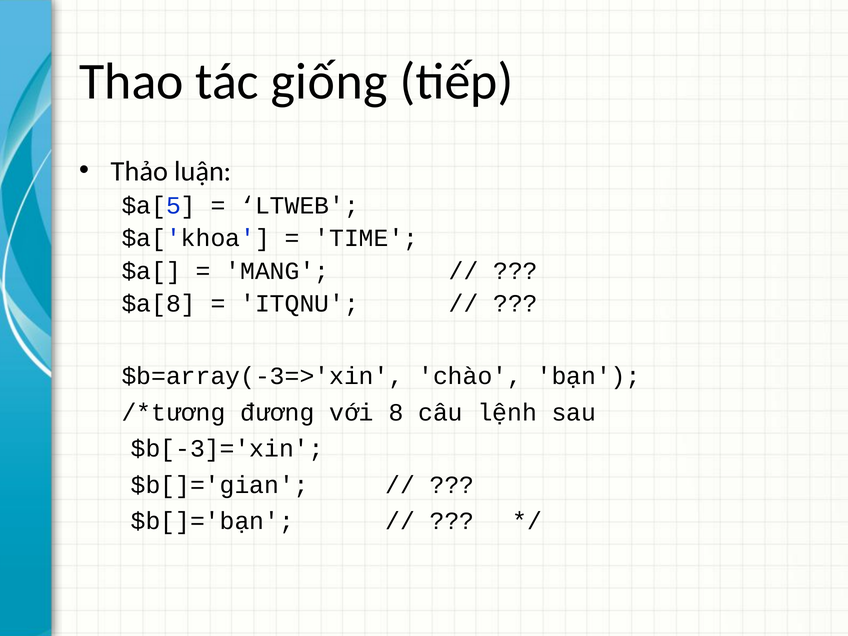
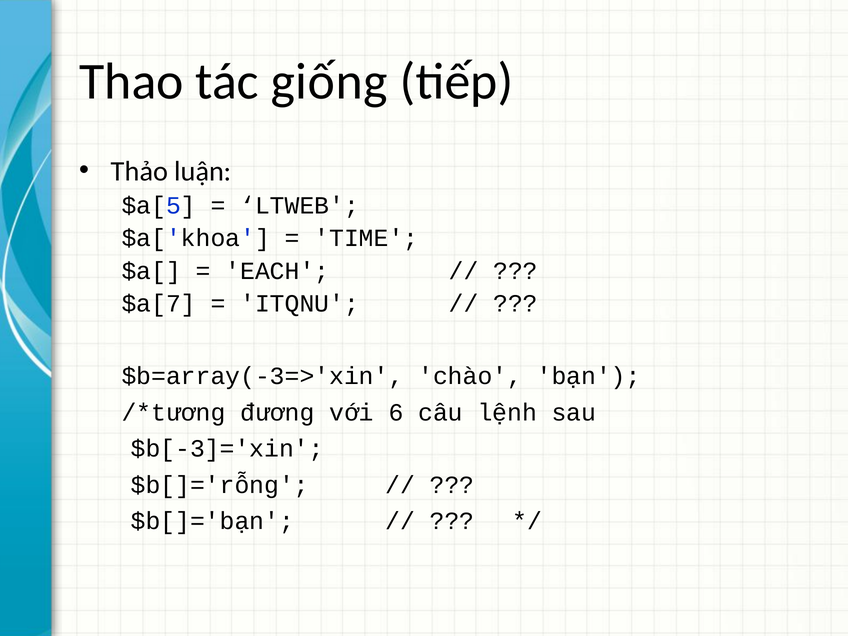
MANG: MANG -> EACH (277, 271)
$a[8: $a[8 -> $a[7 (159, 304)
8: 8 -> 6 (396, 412)
$b[]='gian: $b[]='gian -> $b[]='rỗng (220, 485)
